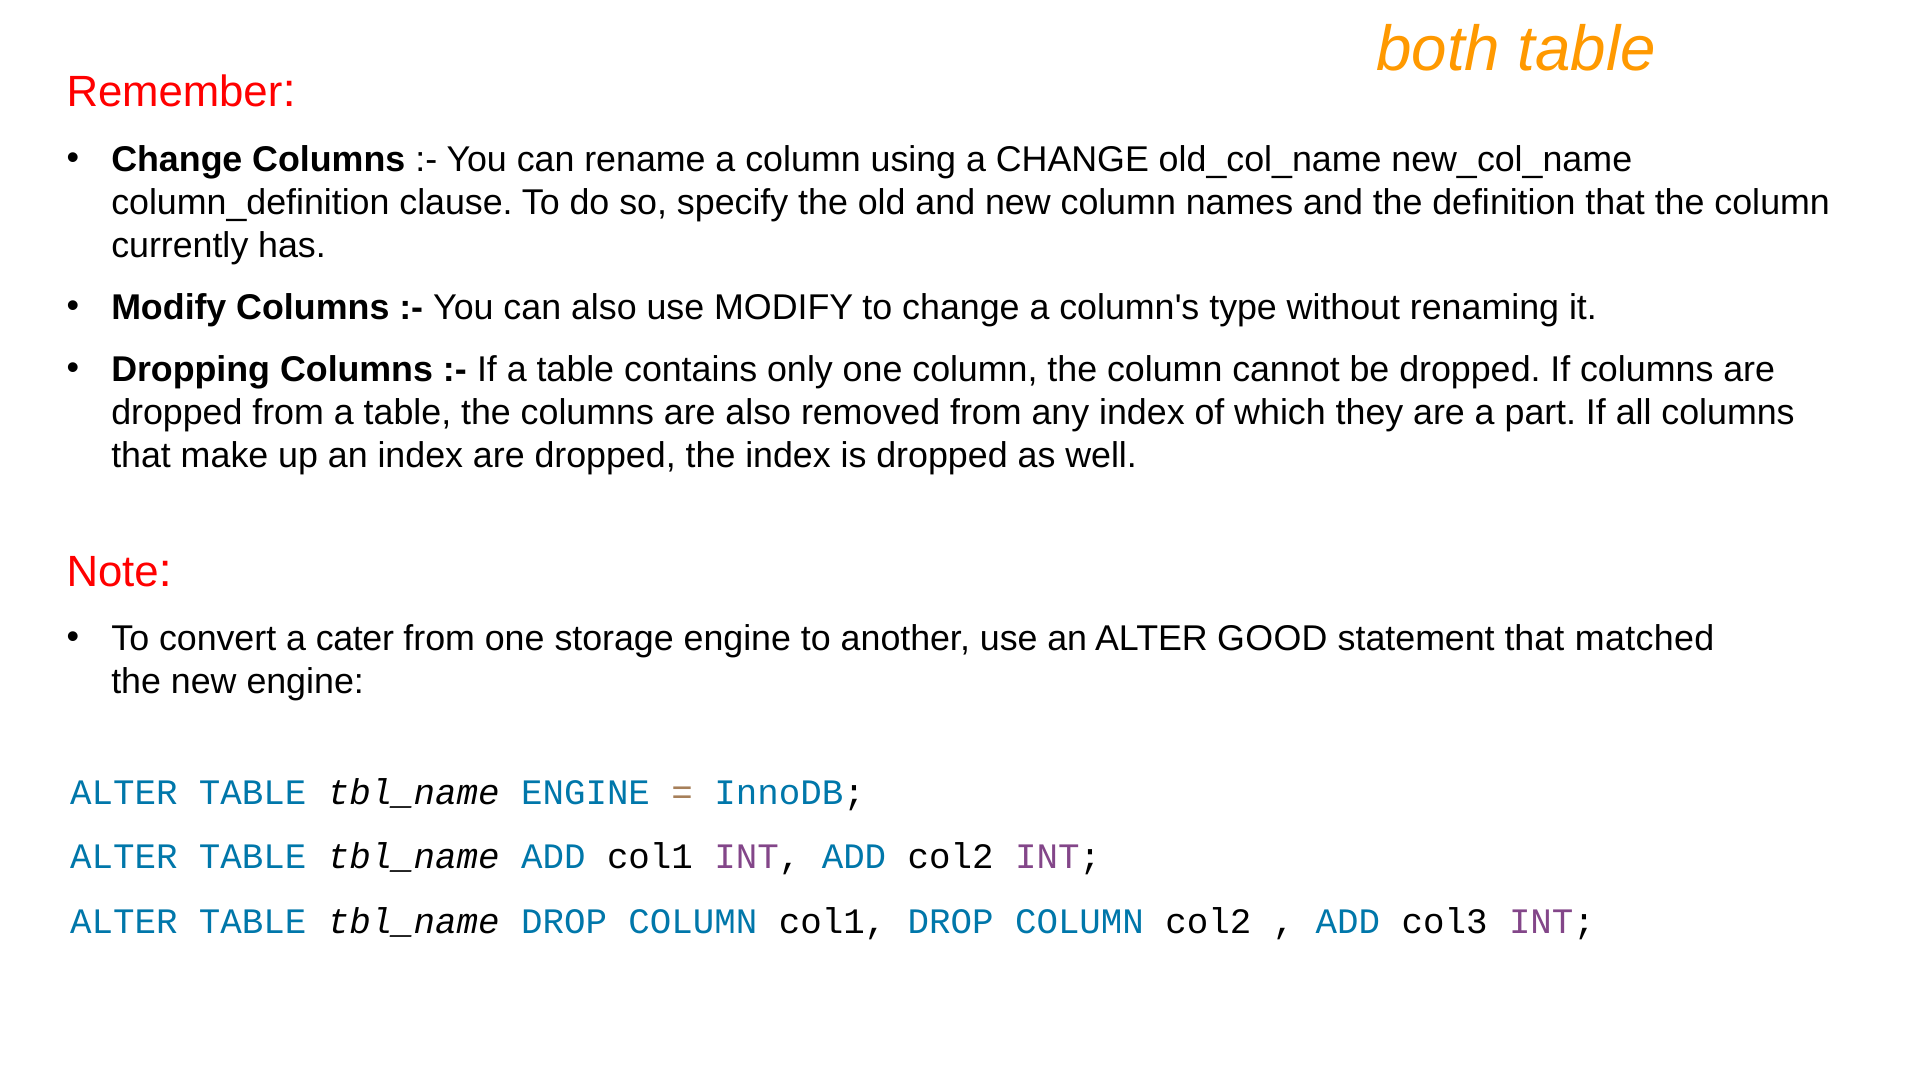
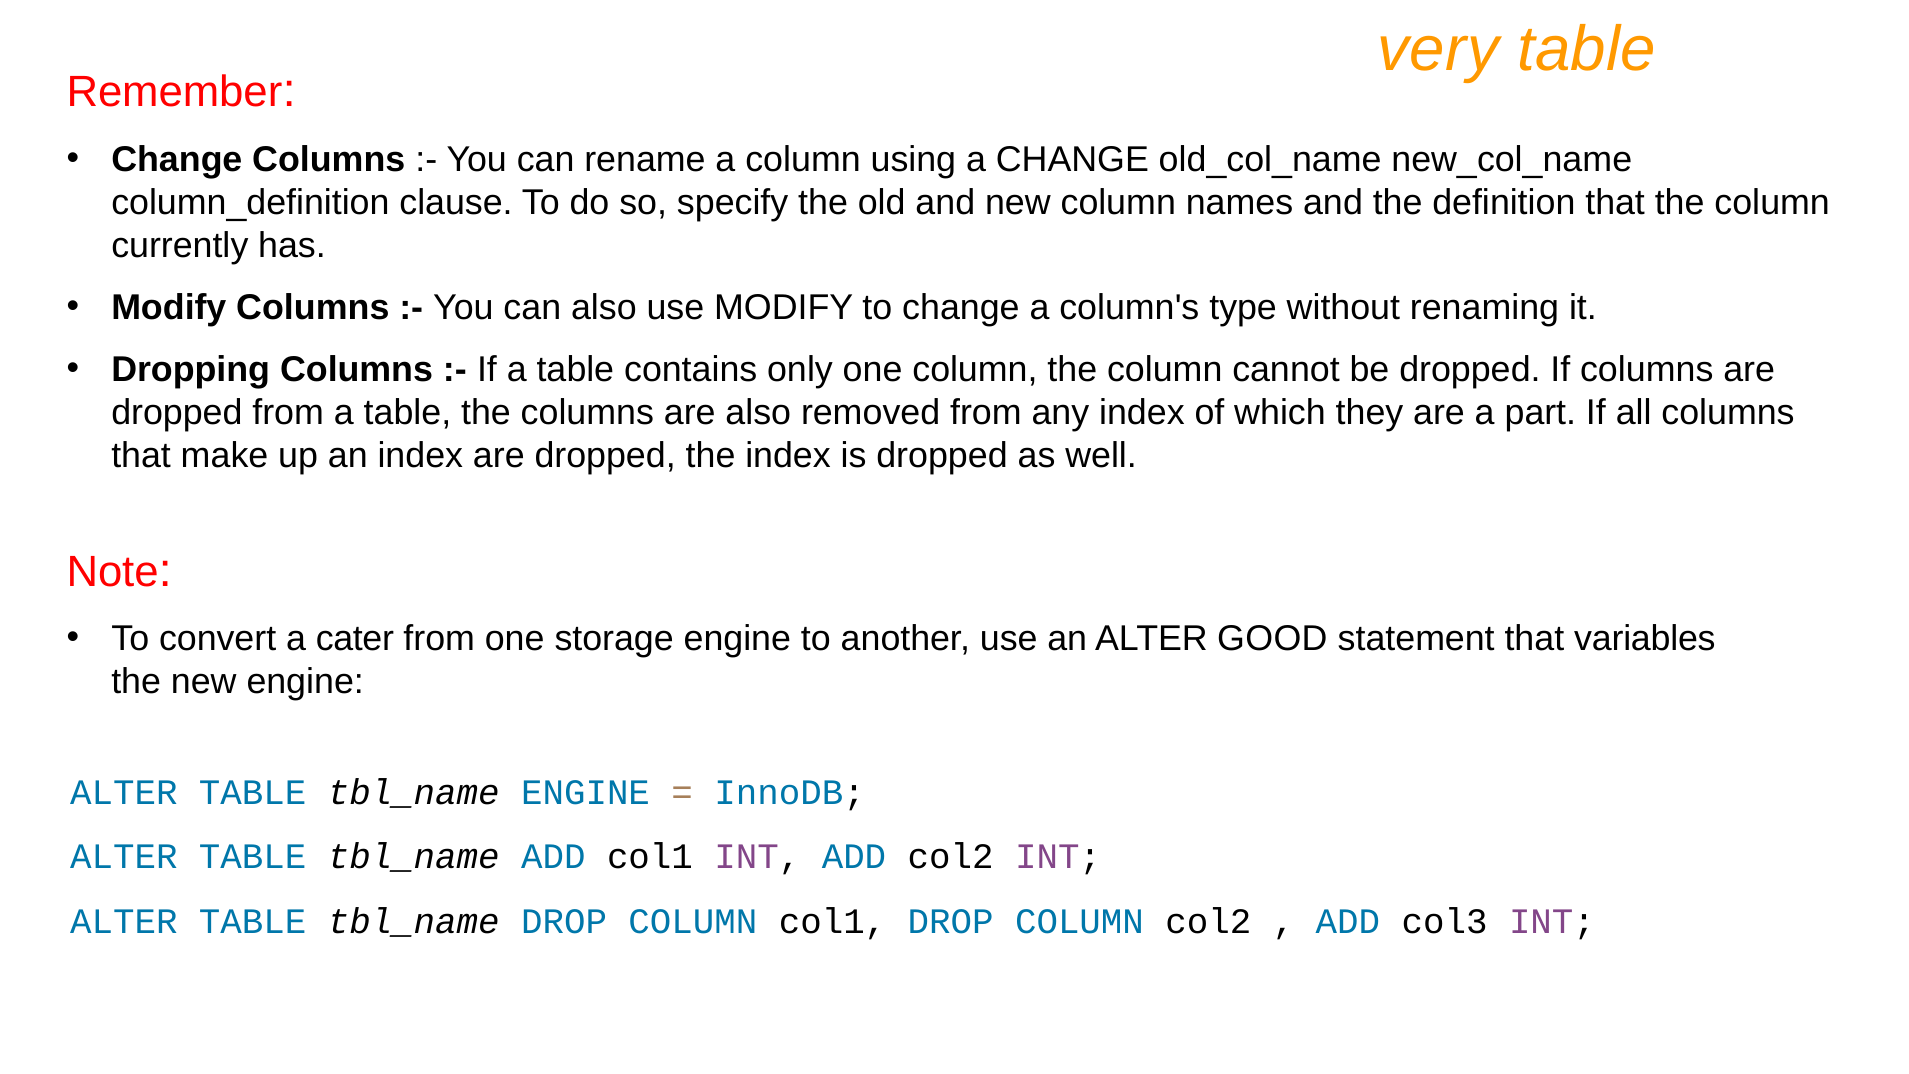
both: both -> very (1438, 50)
matched: matched -> variables (1645, 639)
